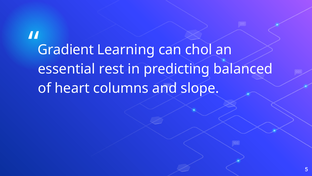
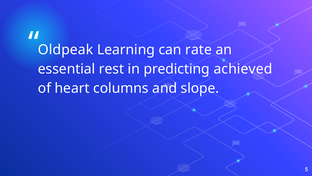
Gradient: Gradient -> Oldpeak (66, 50)
chol: chol -> rate (199, 50)
balanced: balanced -> achieved (243, 69)
